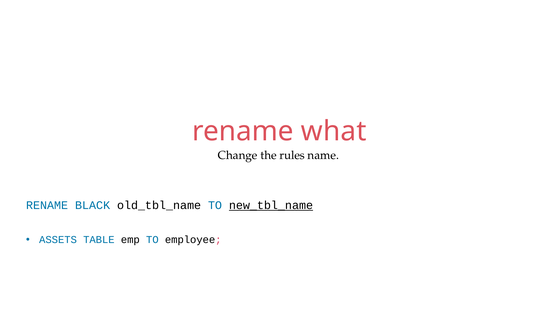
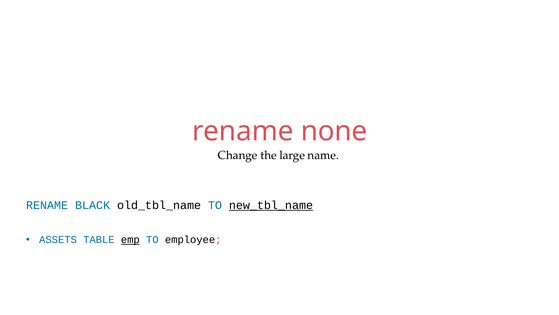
what: what -> none (334, 131)
rules: rules -> large (292, 155)
emp underline: none -> present (130, 239)
